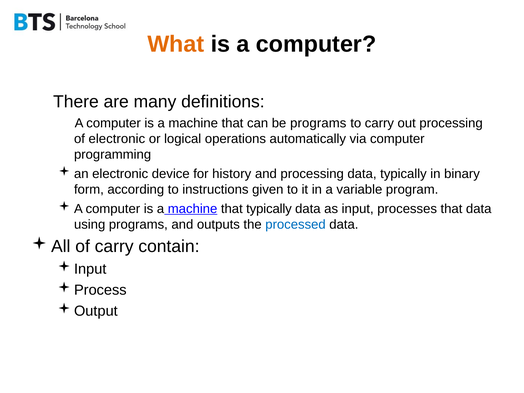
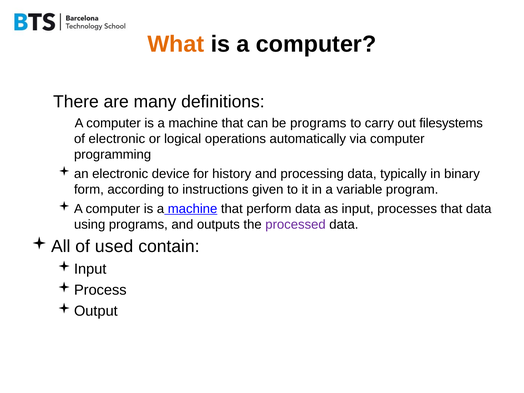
out processing: processing -> filesystems (451, 123)
that typically: typically -> perform (269, 209)
processed colour: blue -> purple (296, 224)
of carry: carry -> used (114, 247)
